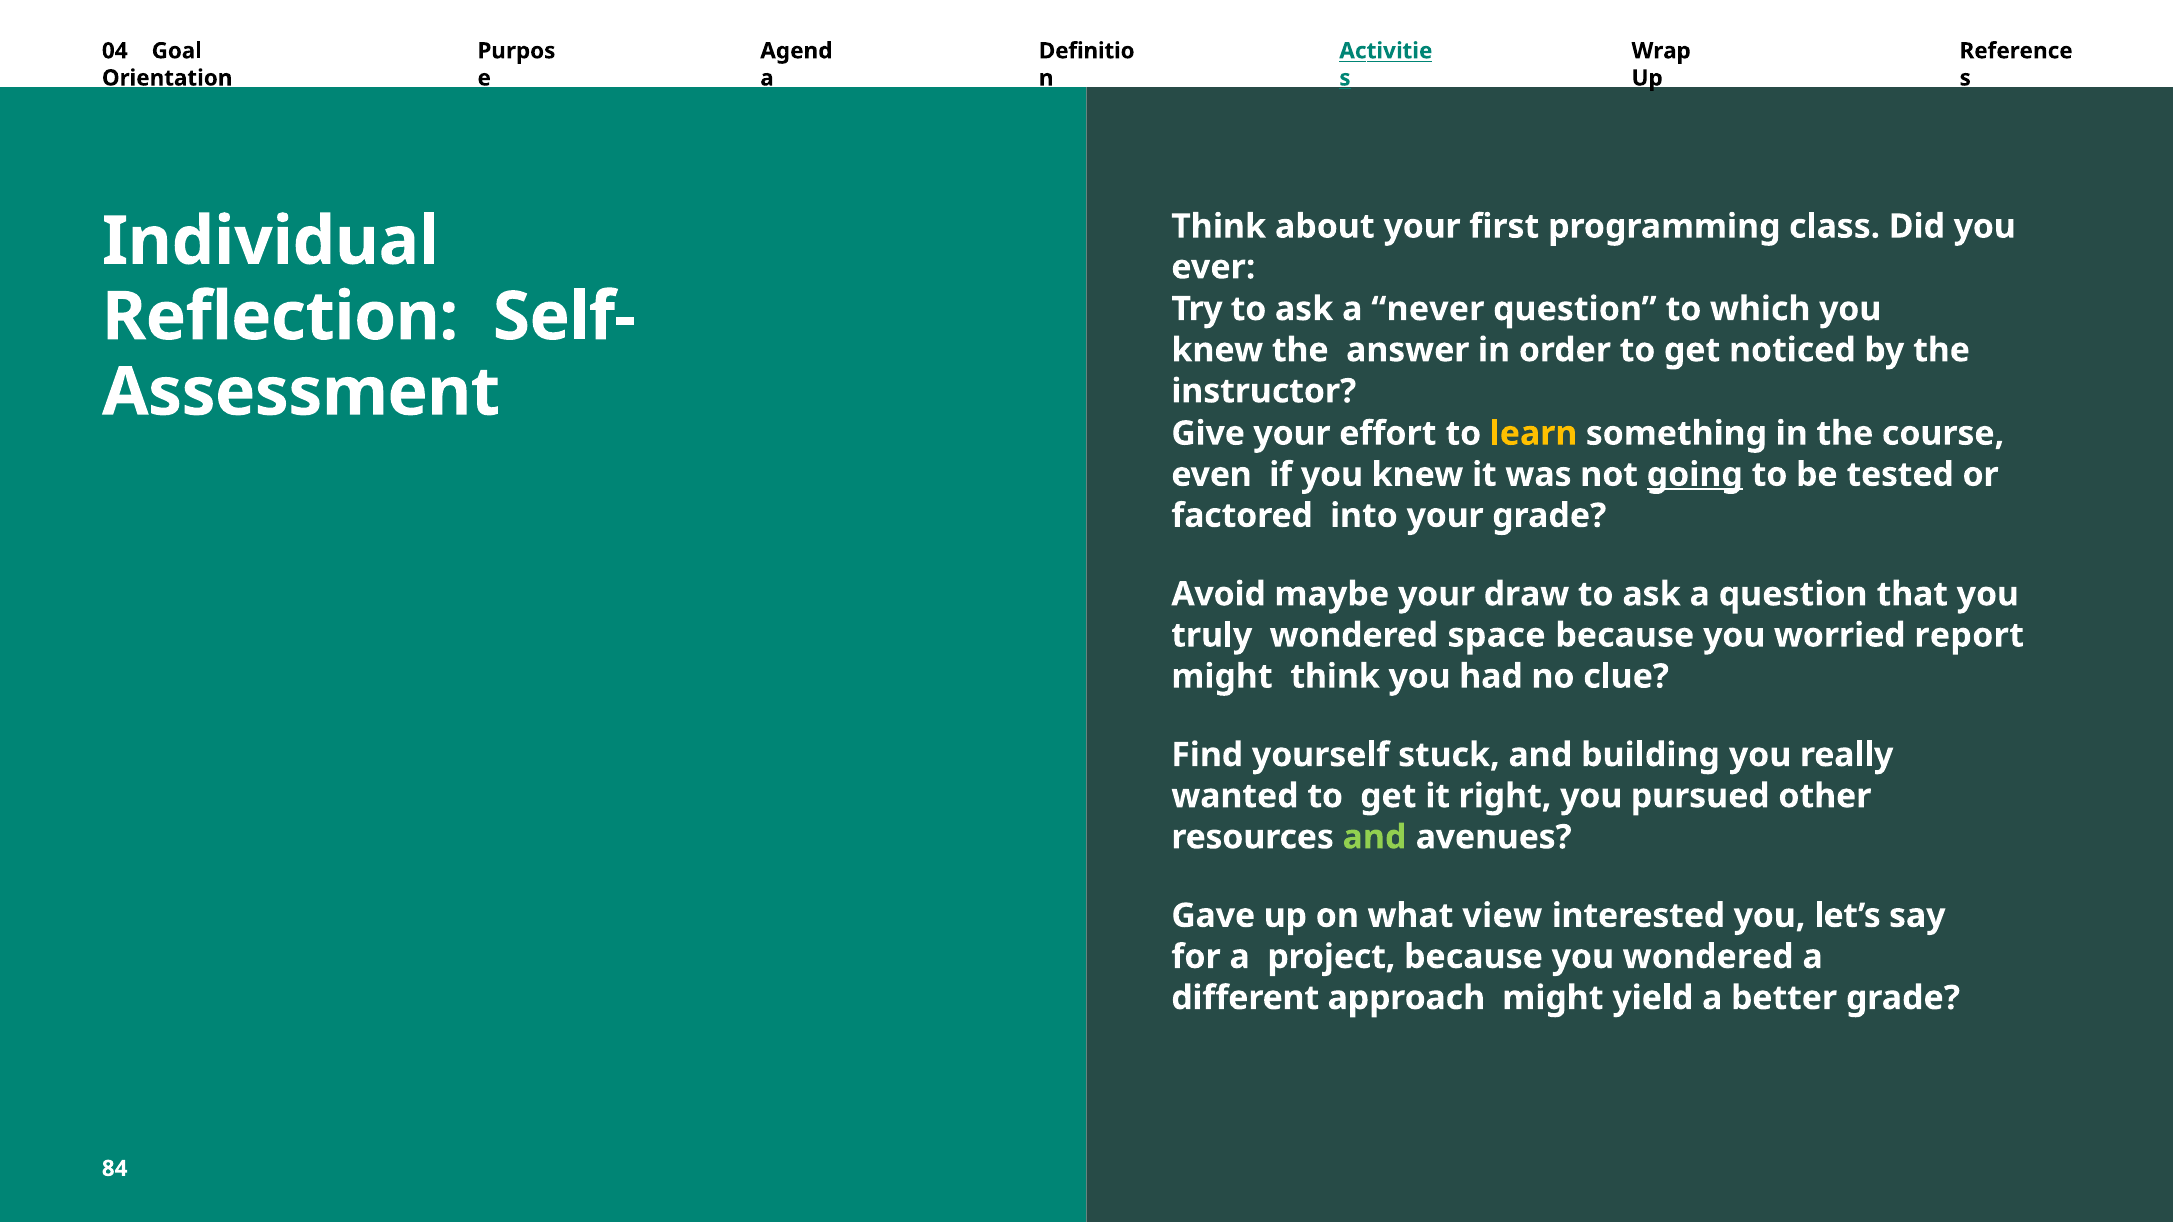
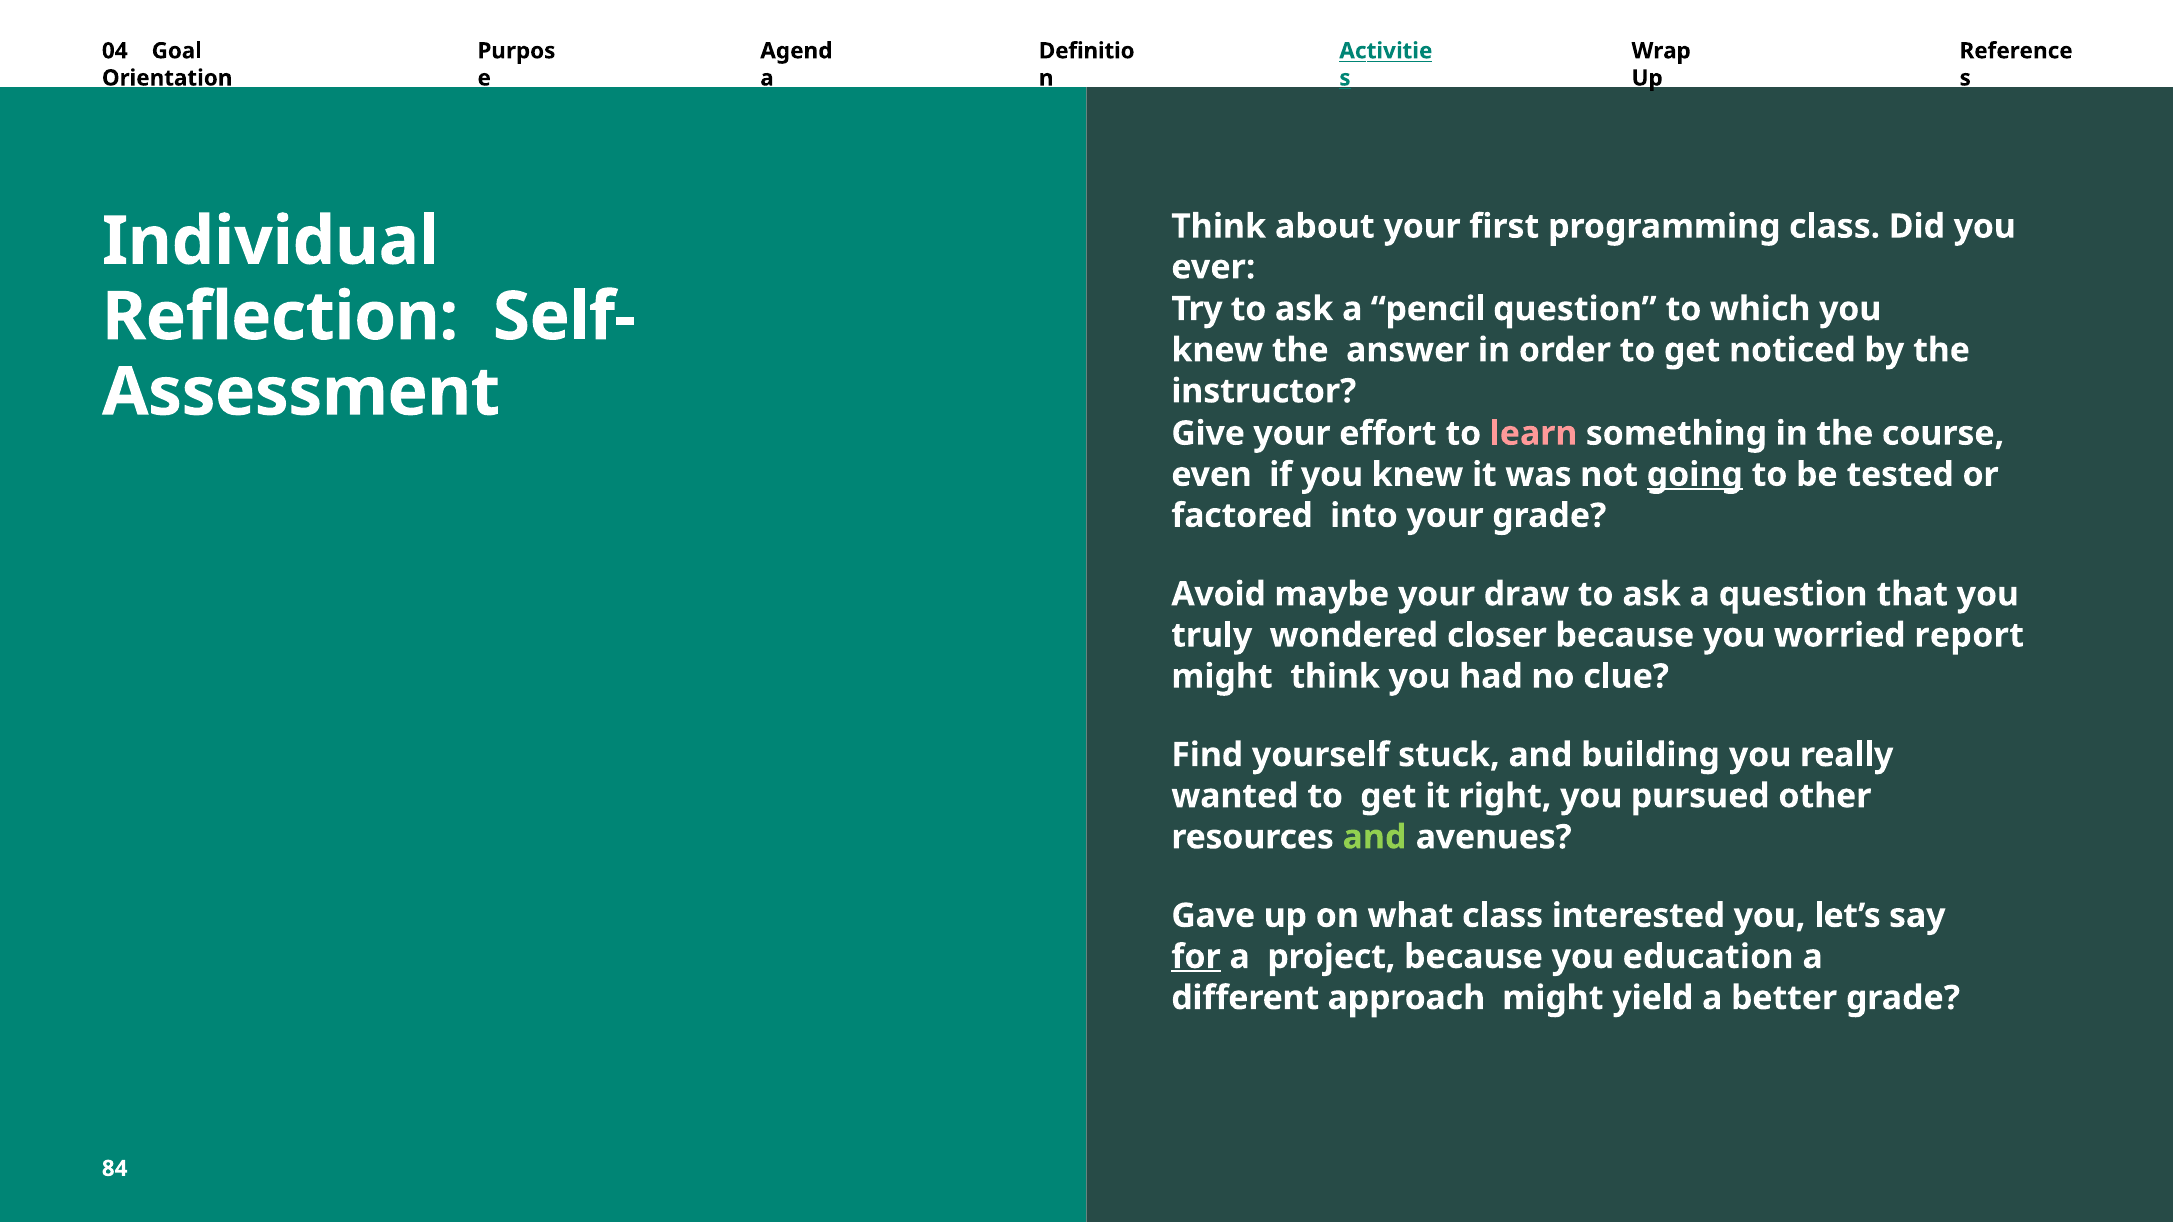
never: never -> pencil (1428, 309)
learn colour: yellow -> pink (1534, 434)
space: space -> closer (1497, 636)
what view: view -> class (1503, 916)
for underline: none -> present (1196, 957)
you wondered: wondered -> education (1708, 957)
